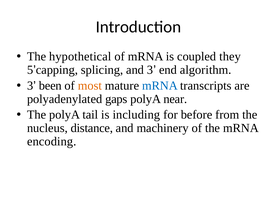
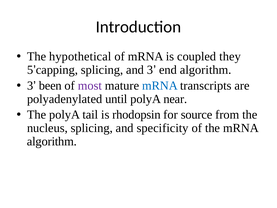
most colour: orange -> purple (90, 86)
gaps: gaps -> until (116, 99)
including: including -> rhodopsin (136, 115)
before: before -> source (197, 115)
nucleus distance: distance -> splicing (92, 128)
machinery: machinery -> specificity (163, 128)
encoding: encoding -> algorithm (52, 141)
